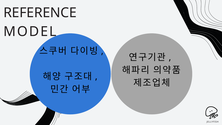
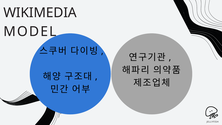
REFERENCE: REFERENCE -> WIKIMEDIA (40, 13)
